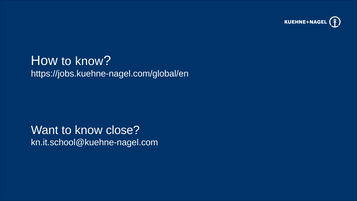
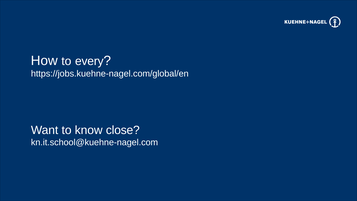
How to know: know -> every (89, 61)
